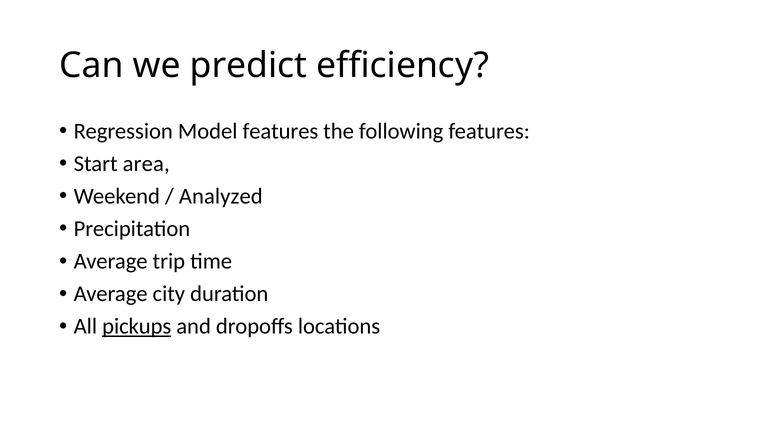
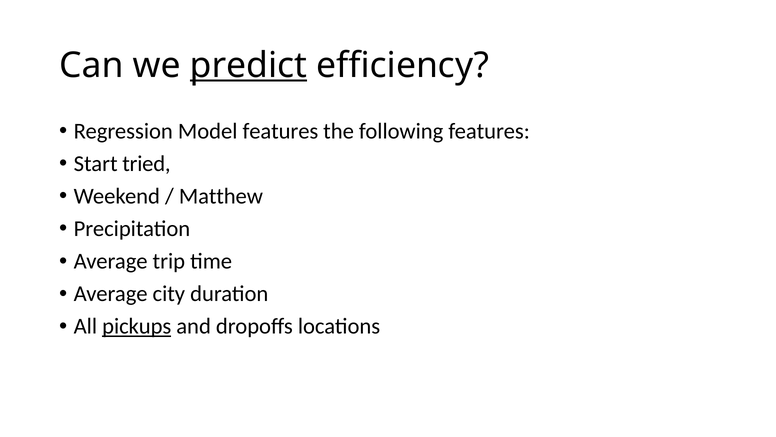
predict underline: none -> present (248, 65)
area: area -> tried (146, 164)
Analyzed: Analyzed -> Matthew (221, 196)
